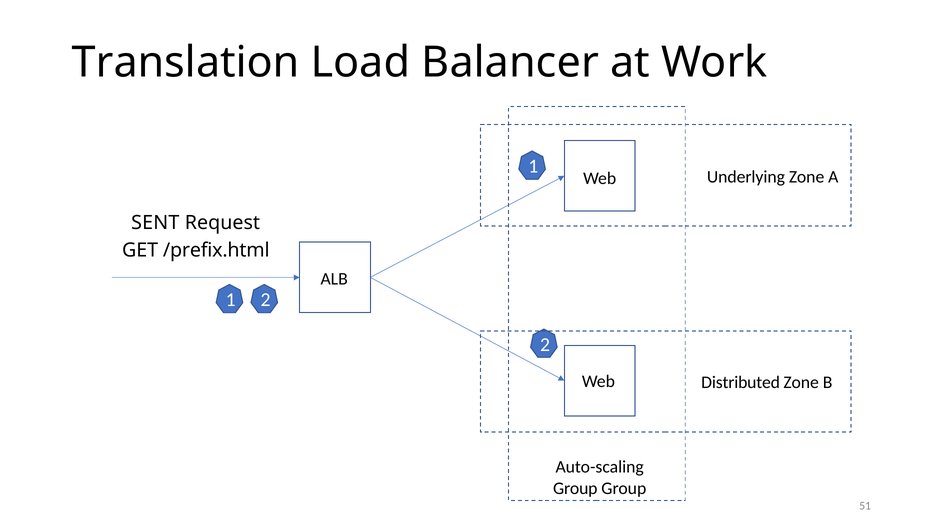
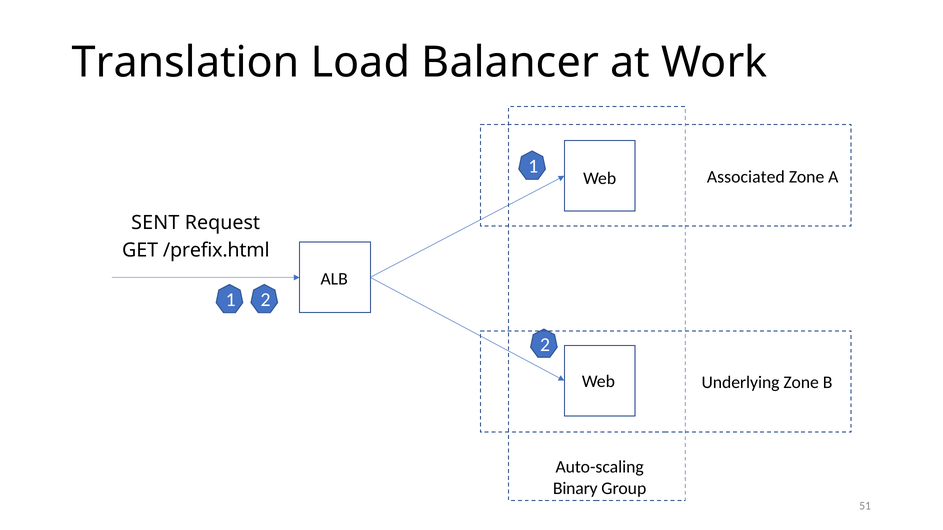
Underlying: Underlying -> Associated (746, 177)
Distributed: Distributed -> Underlying (741, 383)
Group: Group -> Binary (575, 489)
